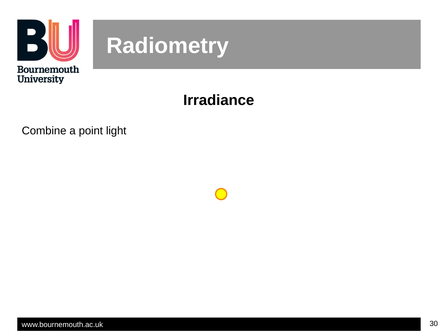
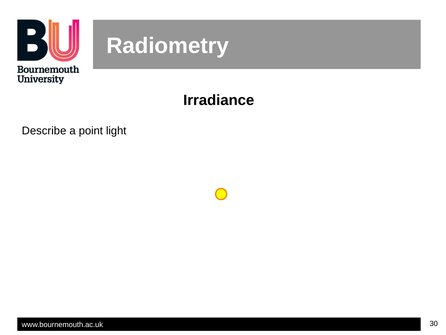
Combine: Combine -> Describe (44, 131)
